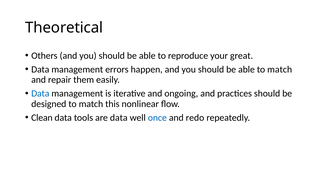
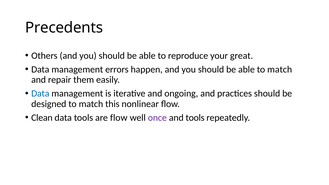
Theoretical: Theoretical -> Precedents (64, 28)
are data: data -> flow (119, 118)
once colour: blue -> purple (157, 118)
and redo: redo -> tools (195, 118)
